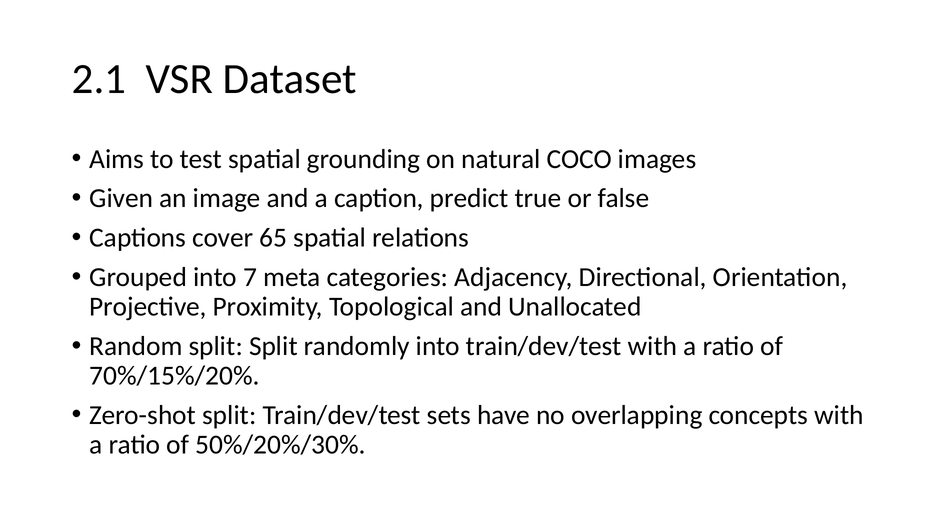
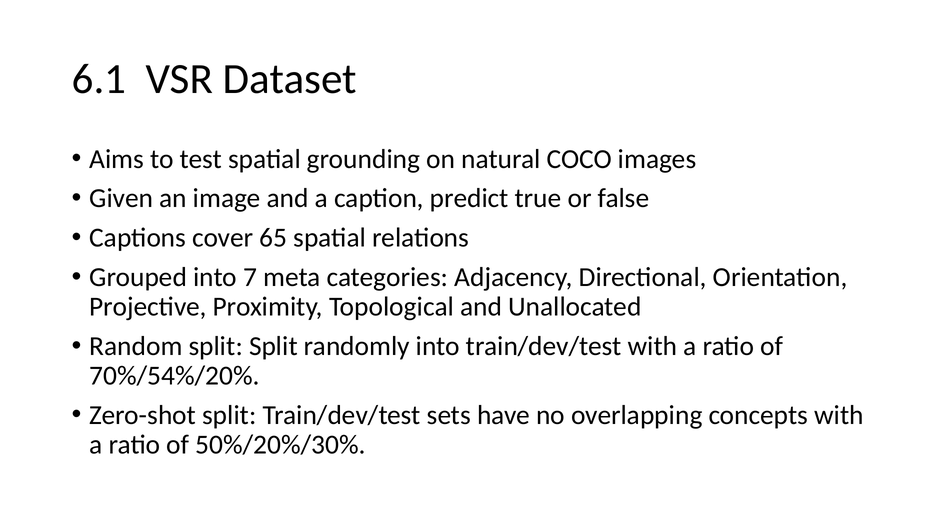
2.1: 2.1 -> 6.1 (99, 79)
70%/15%/20%: 70%/15%/20% -> 70%/54%/20% (174, 376)
